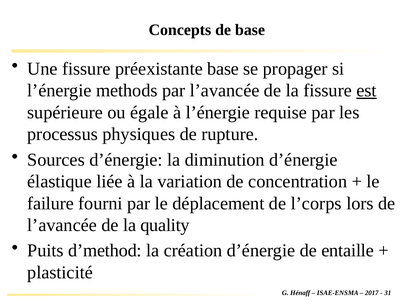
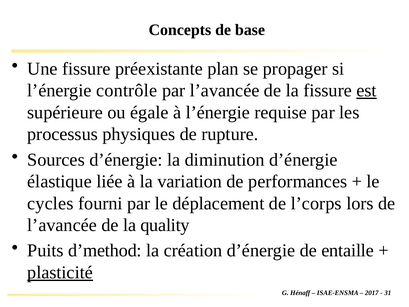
préexistante base: base -> plan (223, 69)
methods: methods -> contrôle (127, 90)
concentration: concentration -> performances (298, 181)
failure: failure -> cycles (50, 203)
plasticité underline: none -> present (60, 272)
